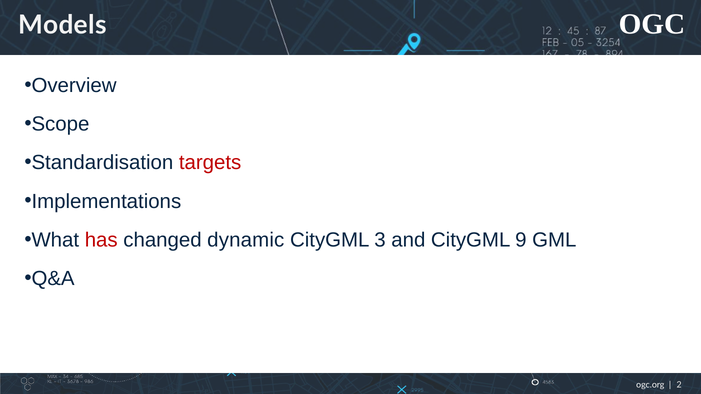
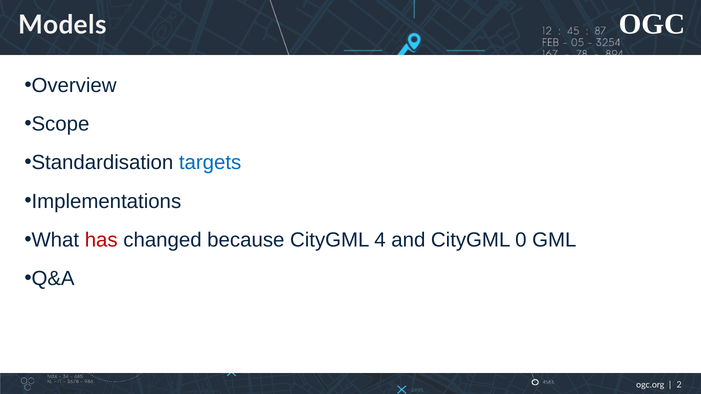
targets colour: red -> blue (210, 163)
dynamic: dynamic -> because (246, 240)
3: 3 -> 4 (380, 240)
9: 9 -> 0 (521, 240)
